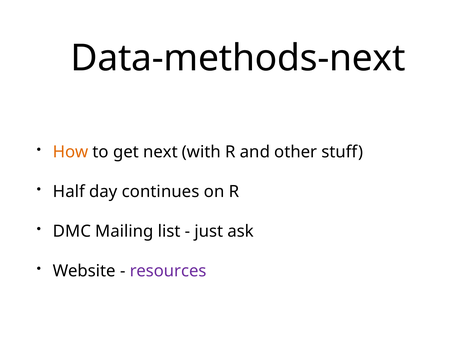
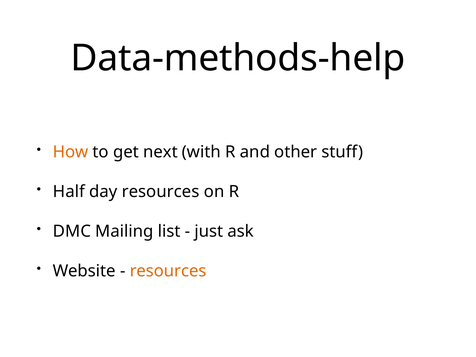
Data-methods-next: Data-methods-next -> Data-methods-help (238, 58)
day continues: continues -> resources (161, 192)
resources colour: purple -> orange (168, 271)
